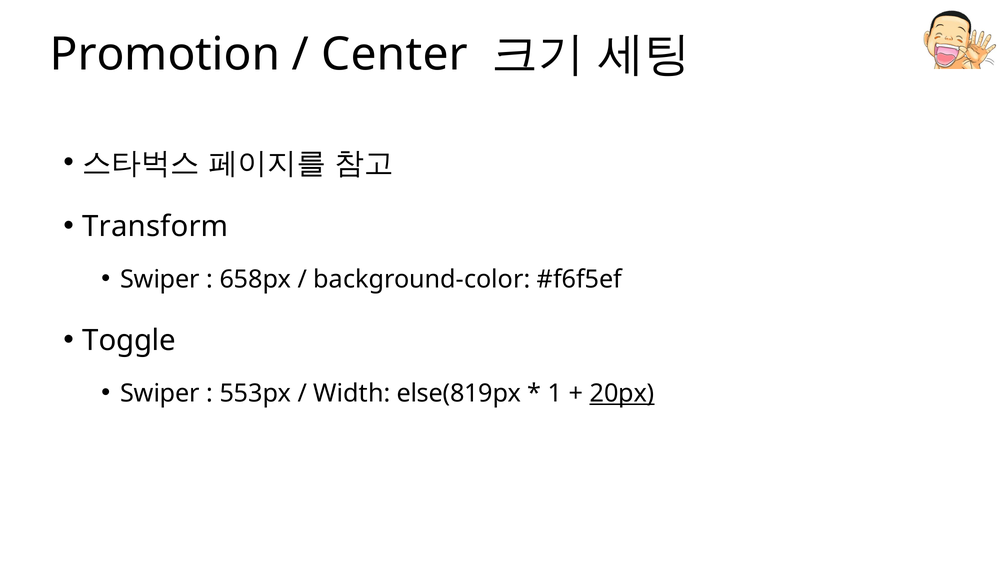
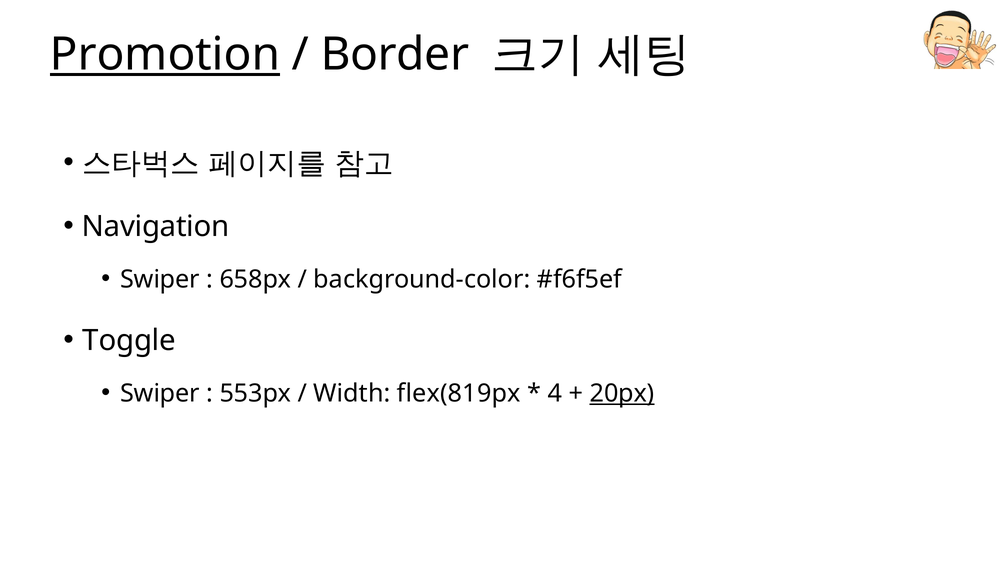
Promotion underline: none -> present (165, 55)
Center: Center -> Border (395, 55)
Transform: Transform -> Navigation (156, 227)
else(819px: else(819px -> flex(819px (459, 393)
1: 1 -> 4 (555, 393)
